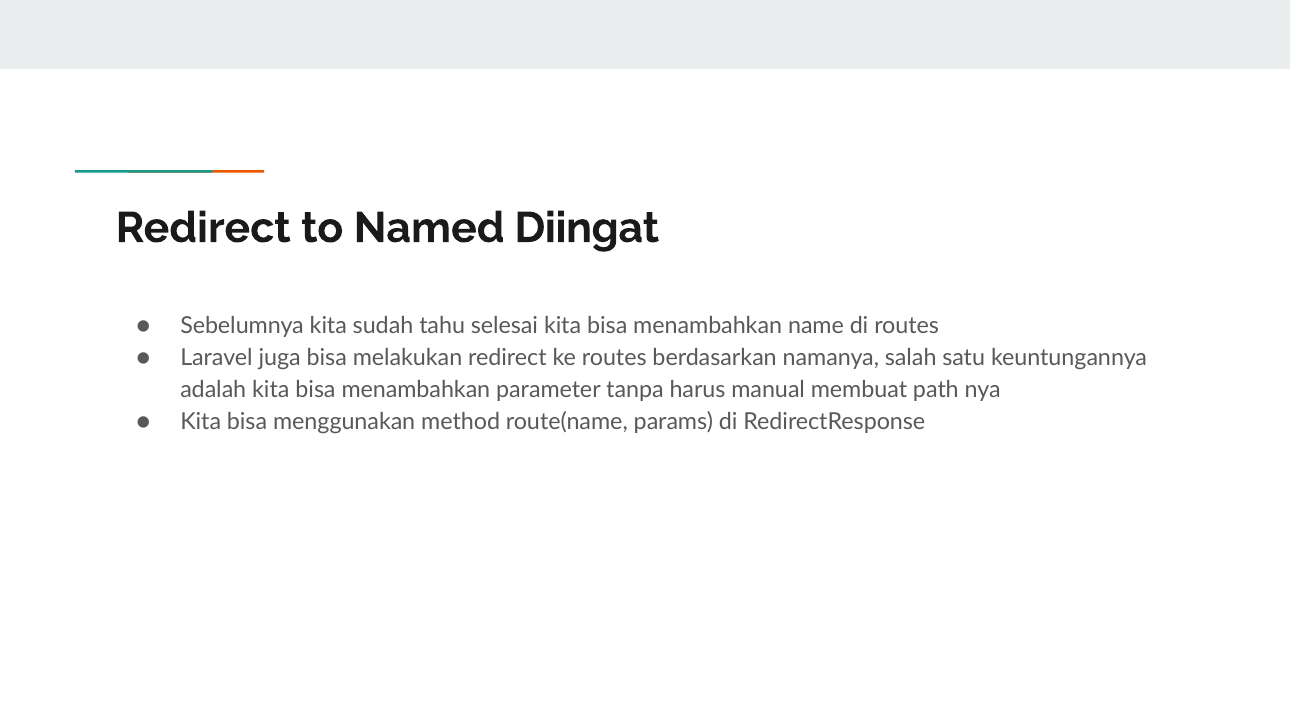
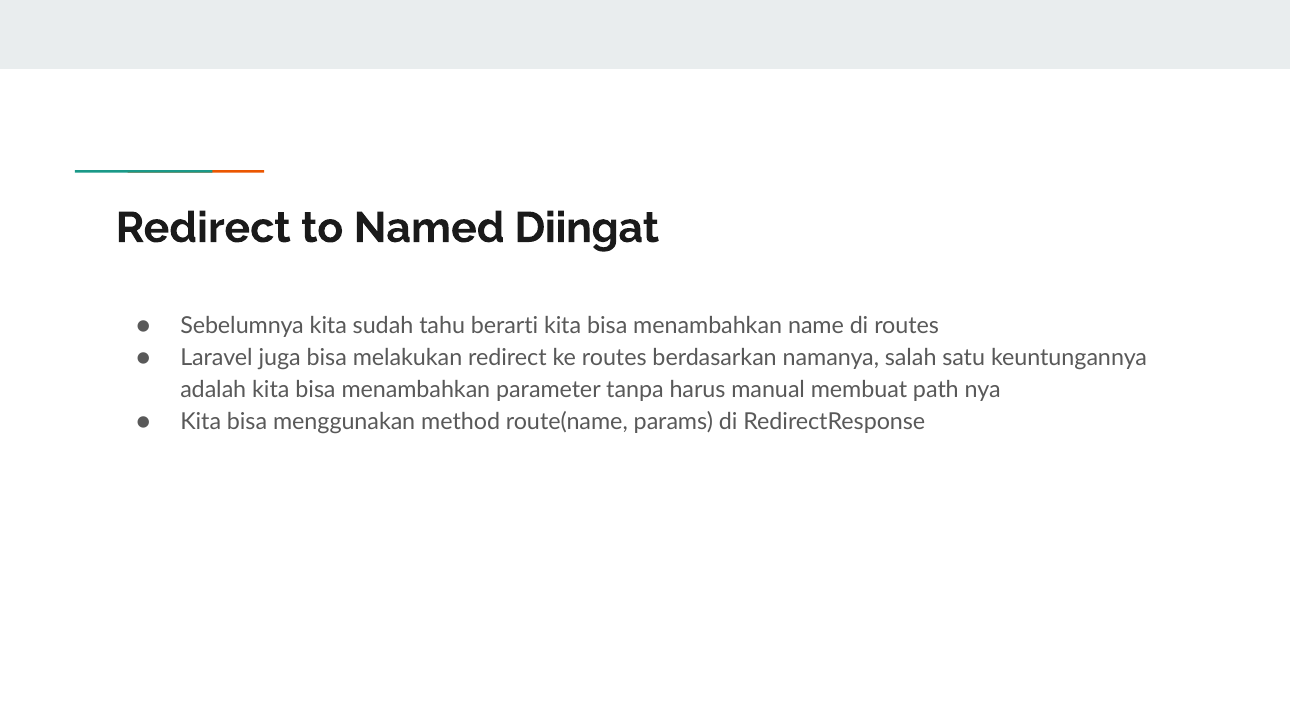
selesai: selesai -> berarti (505, 326)
